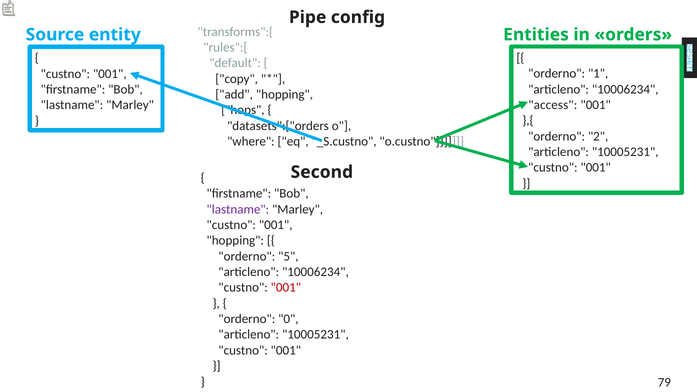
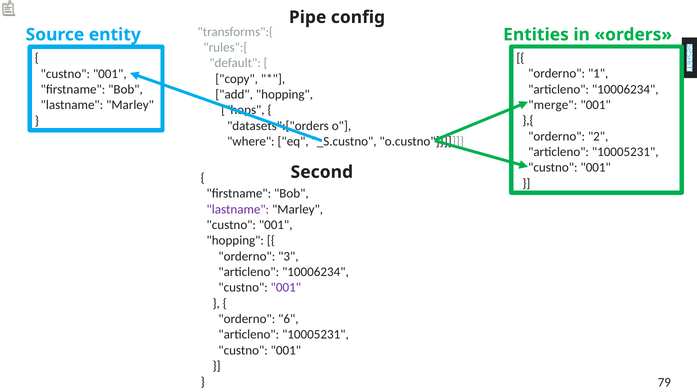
access: access -> merge (553, 105)
5: 5 -> 3 (288, 256)
001 colour: red -> purple (286, 288)
0: 0 -> 6 (288, 319)
